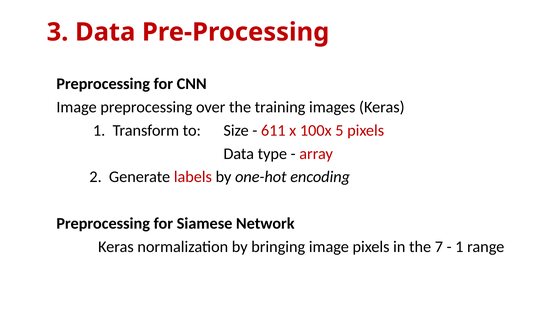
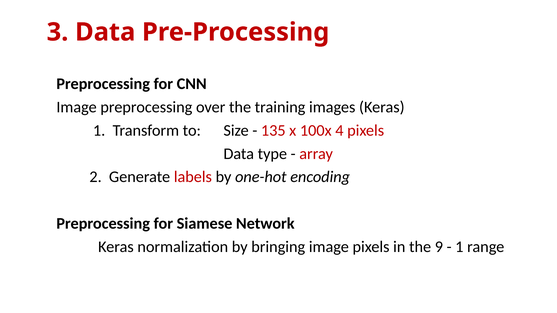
611: 611 -> 135 (273, 131)
5: 5 -> 4 (339, 131)
7: 7 -> 9 (439, 247)
